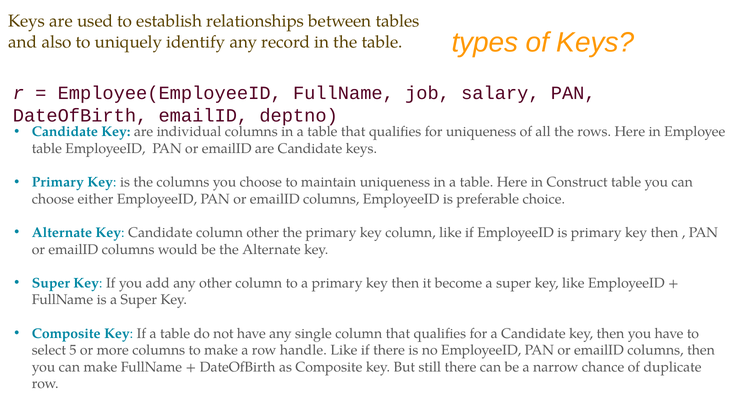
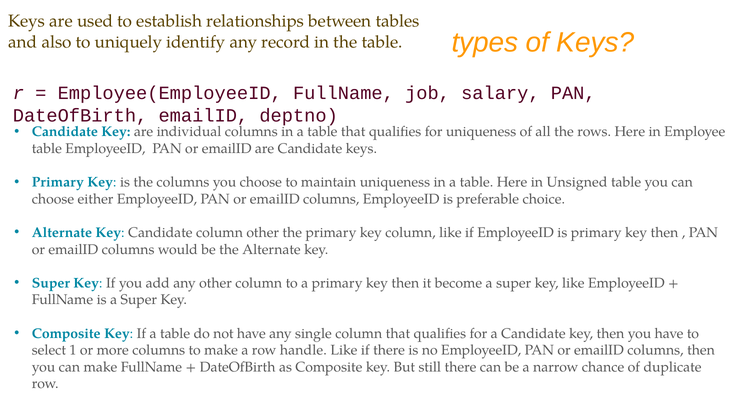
Construct: Construct -> Unsigned (577, 182)
5: 5 -> 1 (73, 350)
